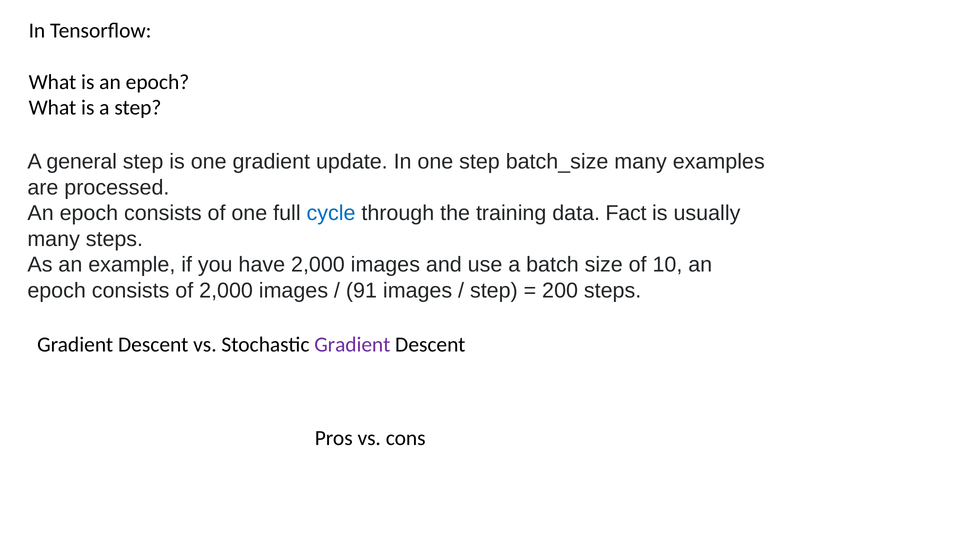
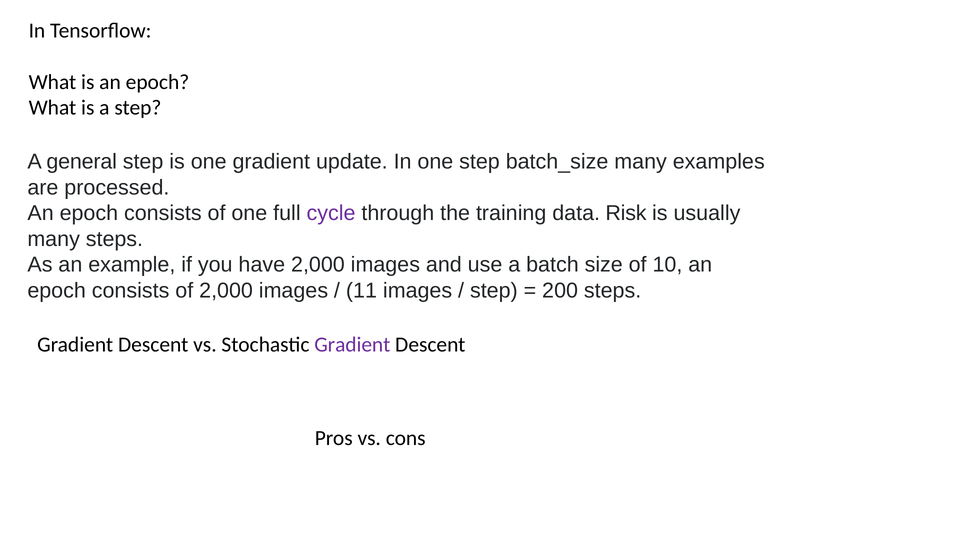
cycle colour: blue -> purple (331, 213)
Fact: Fact -> Risk (626, 213)
91: 91 -> 11 (361, 291)
